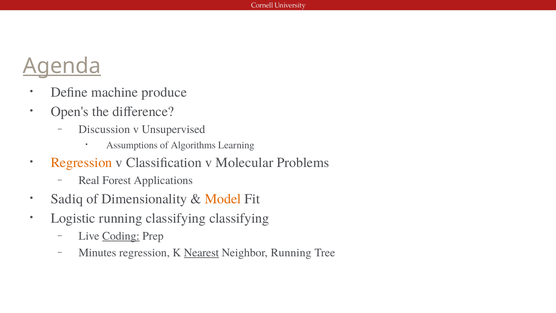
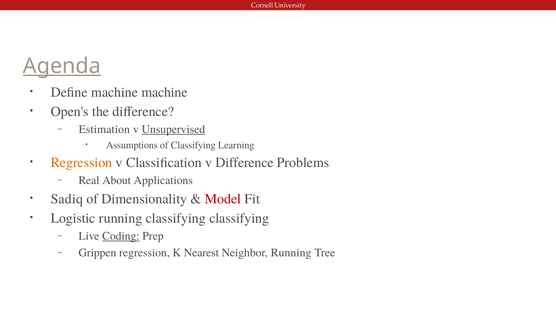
machine produce: produce -> machine (164, 92)
Discussion: Discussion -> Estimation (104, 129)
Unsupervised underline: none -> present (173, 129)
of Algorithms: Algorithms -> Classifying (193, 145)
v Molecular: Molecular -> Difference (245, 162)
Forest: Forest -> About (117, 180)
Model colour: orange -> red (223, 199)
Minutes: Minutes -> Grippen (97, 253)
Nearest underline: present -> none (201, 253)
